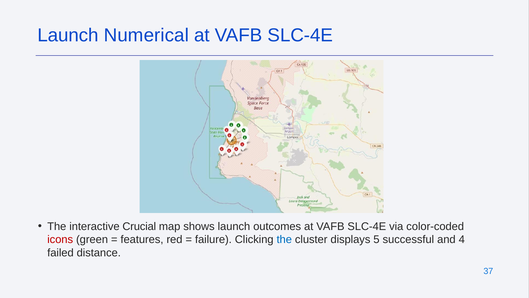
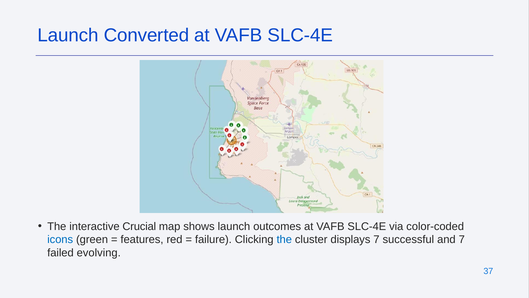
Numerical: Numerical -> Converted (147, 35)
icons colour: red -> blue (60, 239)
displays 5: 5 -> 7 (376, 239)
and 4: 4 -> 7 (462, 239)
distance: distance -> evolving (99, 253)
